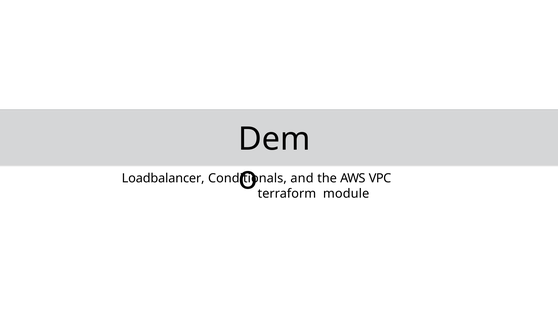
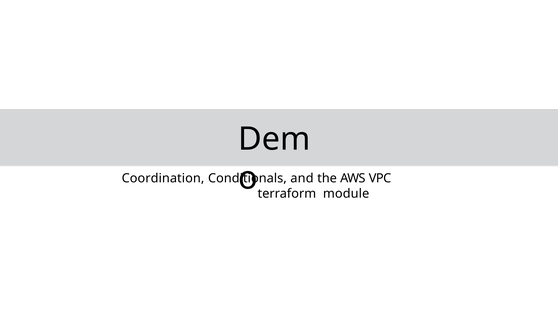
Loadbalancer: Loadbalancer -> Coordination (163, 178)
